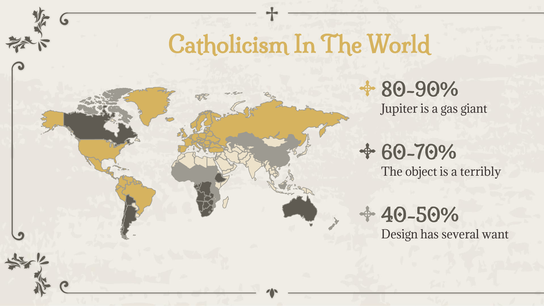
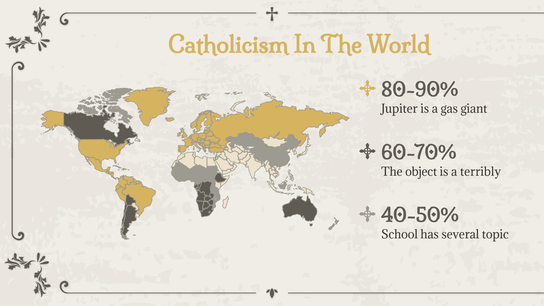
Design: Design -> School (400, 235)
want: want -> topic (495, 235)
